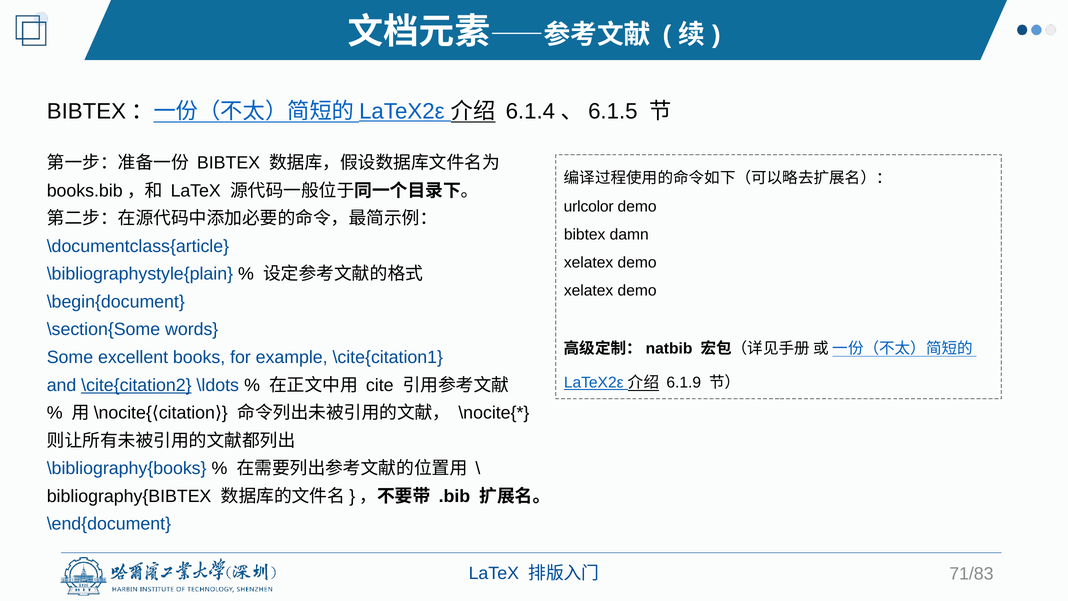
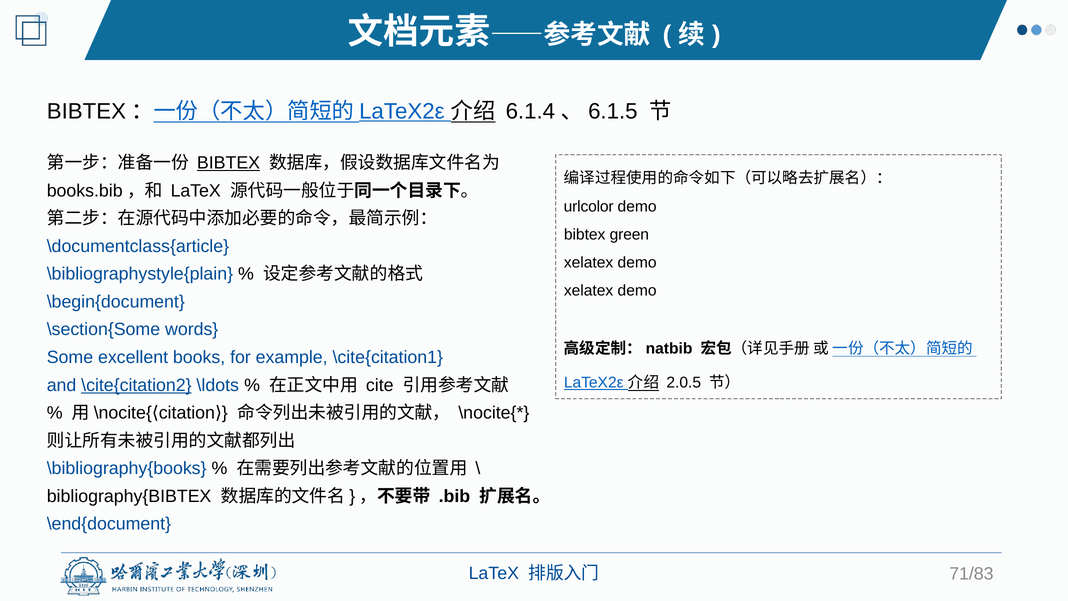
BIBTEX underline: none -> present (229, 163)
damn: damn -> green (629, 234)
6.1.9: 6.1.9 -> 2.0.5 (684, 383)
